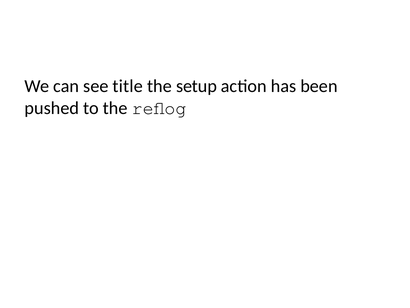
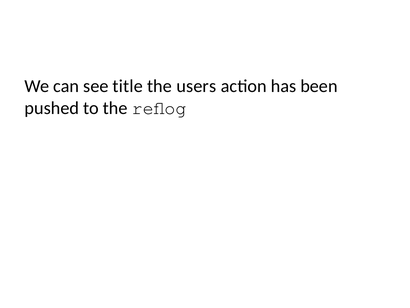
setup: setup -> users (196, 86)
